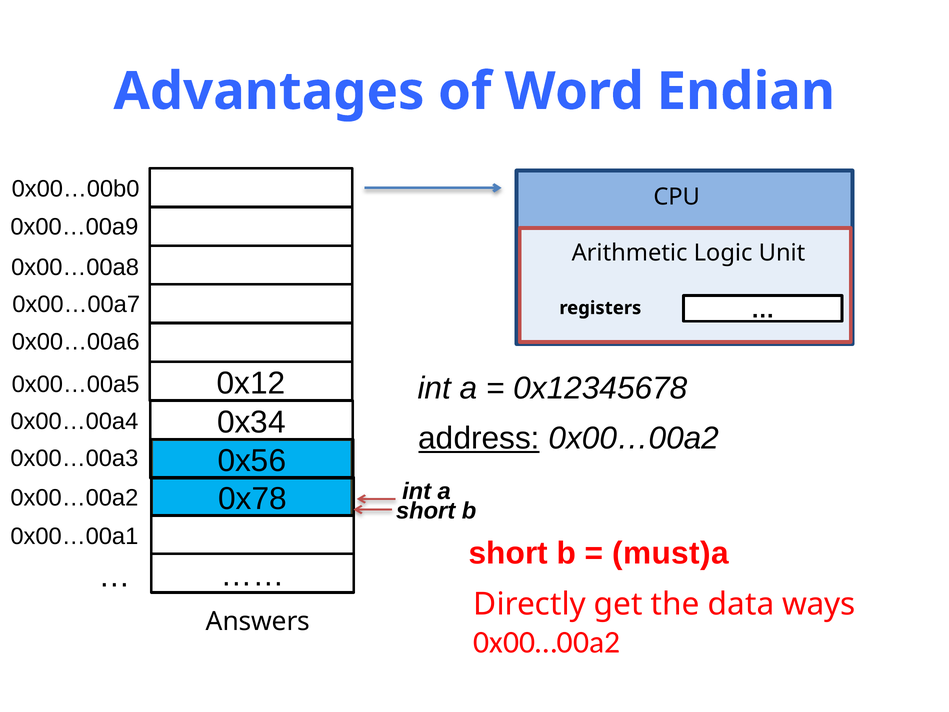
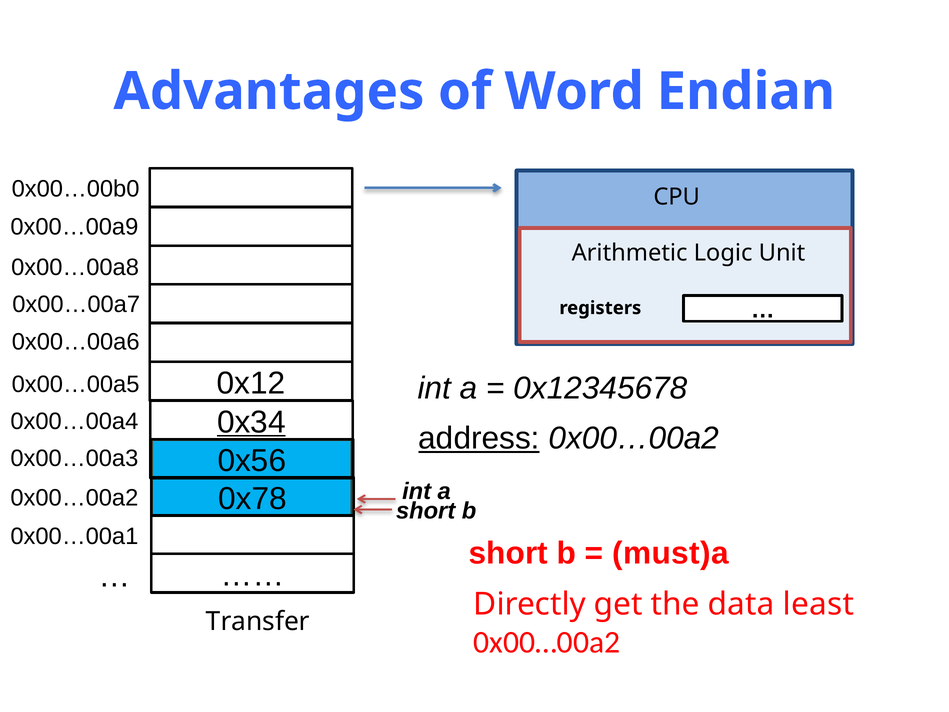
0x34 underline: none -> present (251, 422)
ways: ways -> least (818, 604)
Answers: Answers -> Transfer (258, 622)
